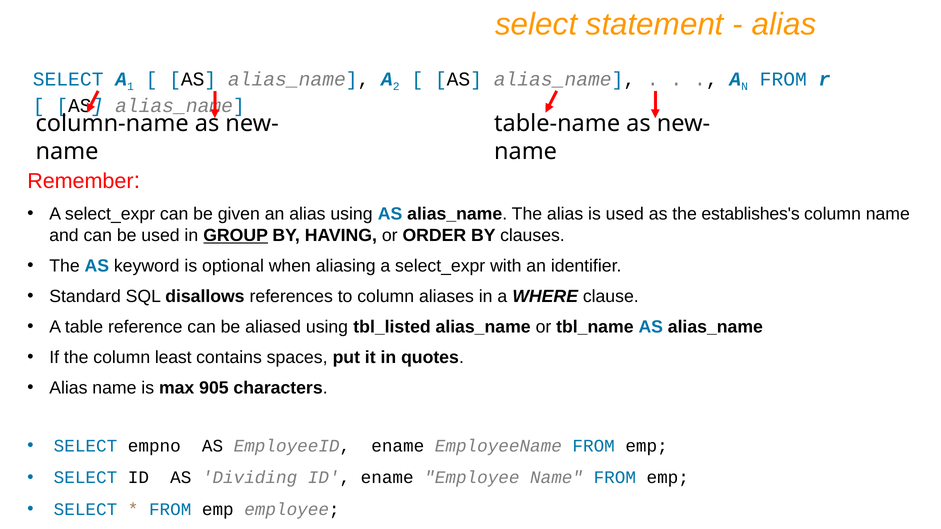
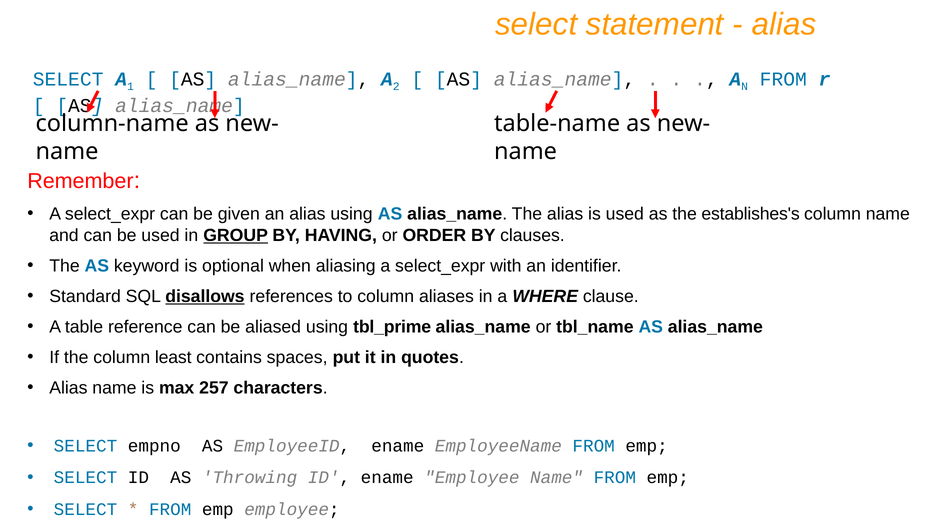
disallows underline: none -> present (205, 296)
tbl_listed: tbl_listed -> tbl_prime (392, 327)
905: 905 -> 257 (214, 388)
Dividing: Dividing -> Throwing (250, 478)
